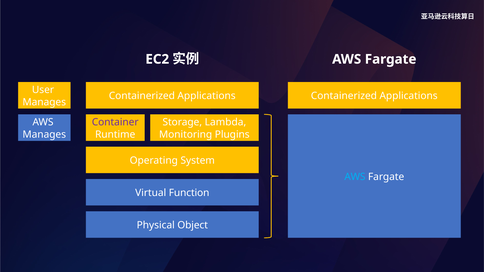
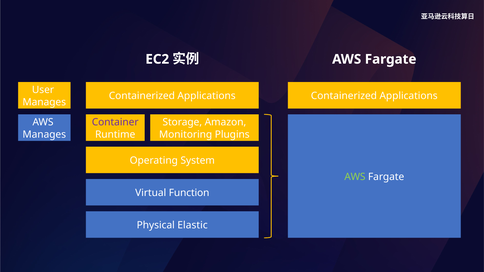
Lambda: Lambda -> Amazon (225, 122)
AWS colour: light blue -> light green (355, 177)
Object: Object -> Elastic (193, 225)
